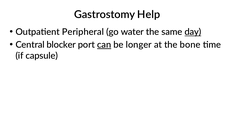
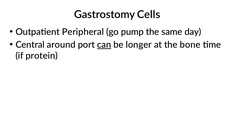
Help: Help -> Cells (149, 15)
water: water -> pump (132, 32)
day underline: present -> none (193, 32)
blocker: blocker -> around (61, 45)
capsule: capsule -> protein (42, 56)
